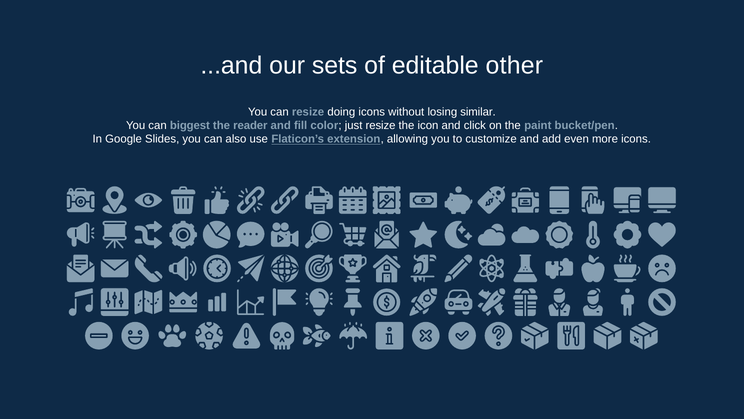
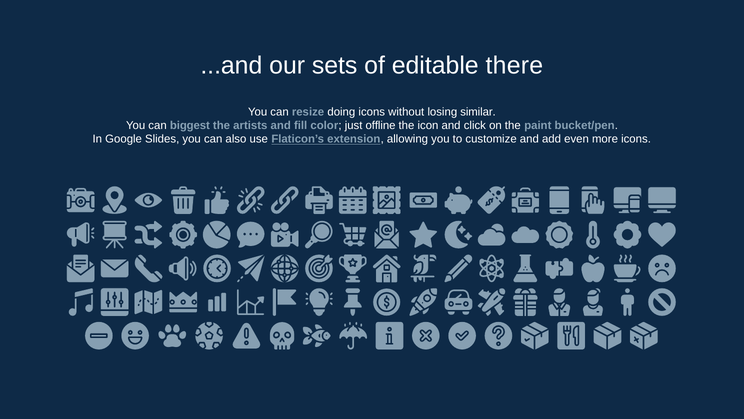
other: other -> there (514, 66)
reader: reader -> artists (250, 125)
just resize: resize -> offline (381, 125)
